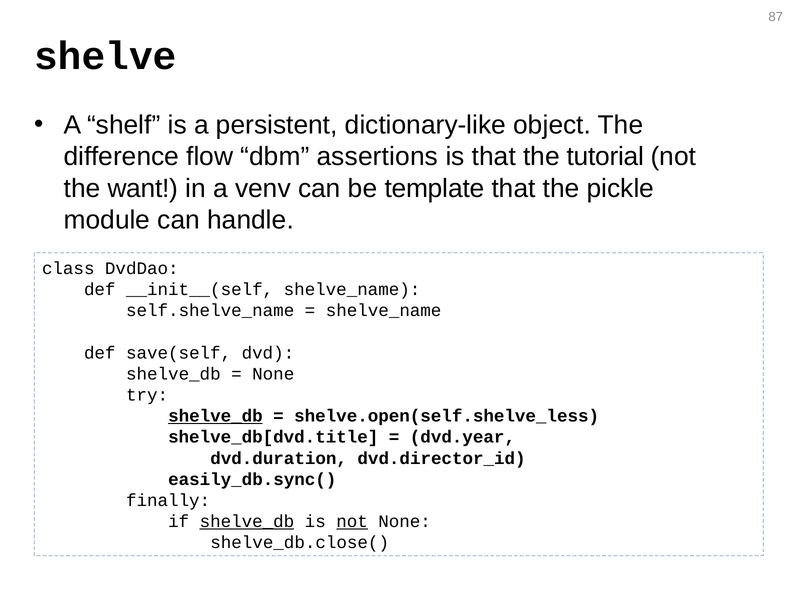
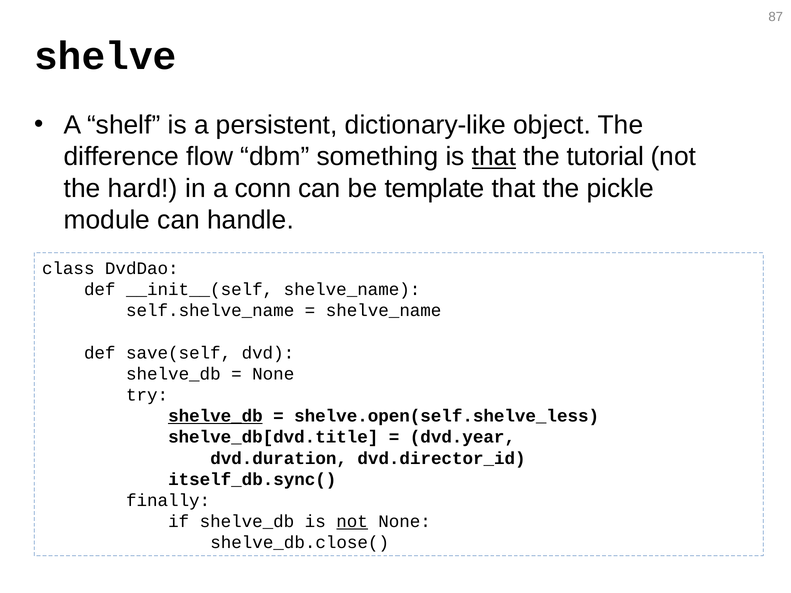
assertions: assertions -> something (377, 157)
that underline: none -> present (494, 157)
want: want -> hard (143, 188)
venv: venv -> conn (263, 188)
easily_db.sync(: easily_db.sync( -> itself_db.sync( (252, 479)
shelve_db underline: present -> none (247, 522)
